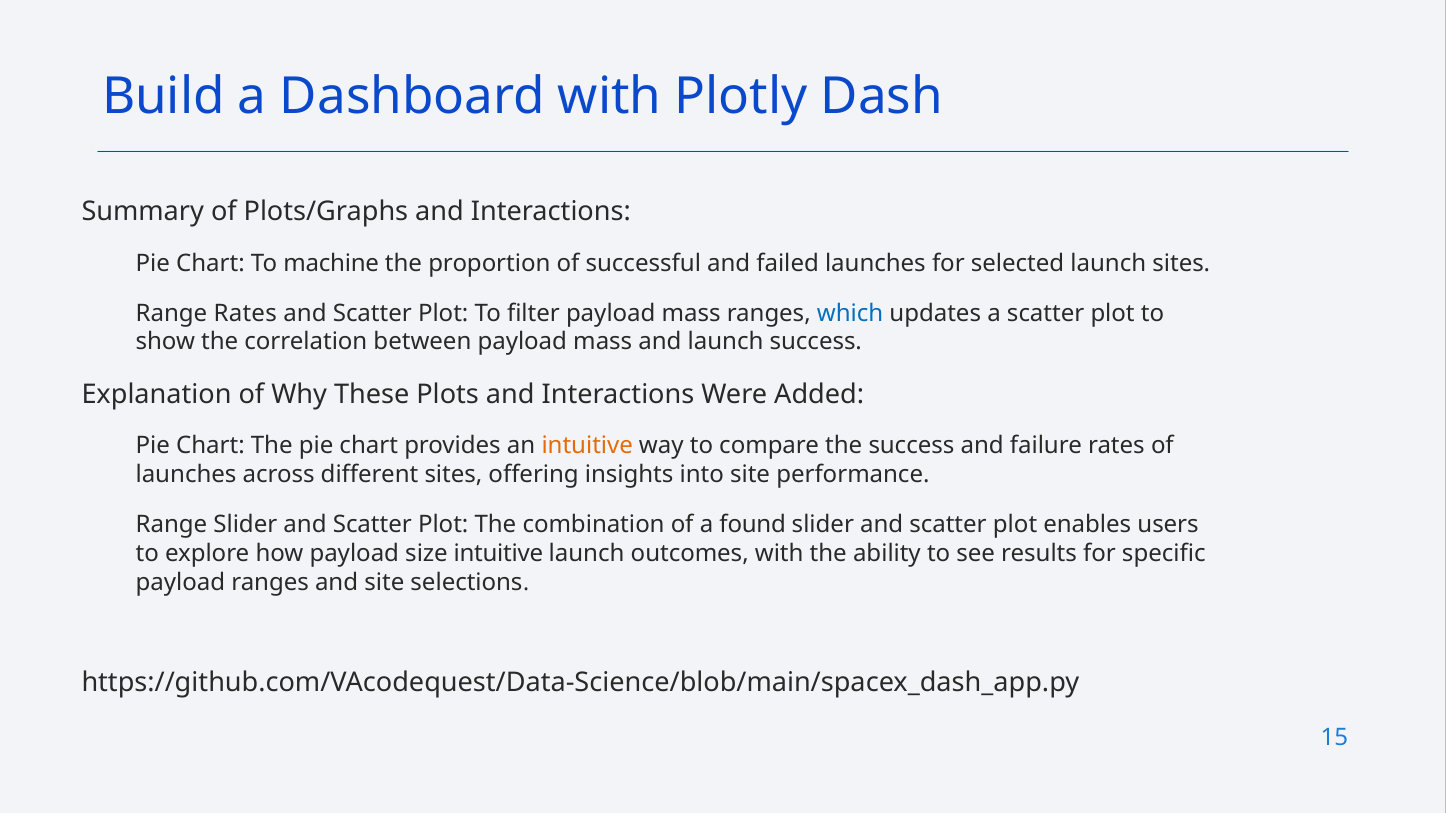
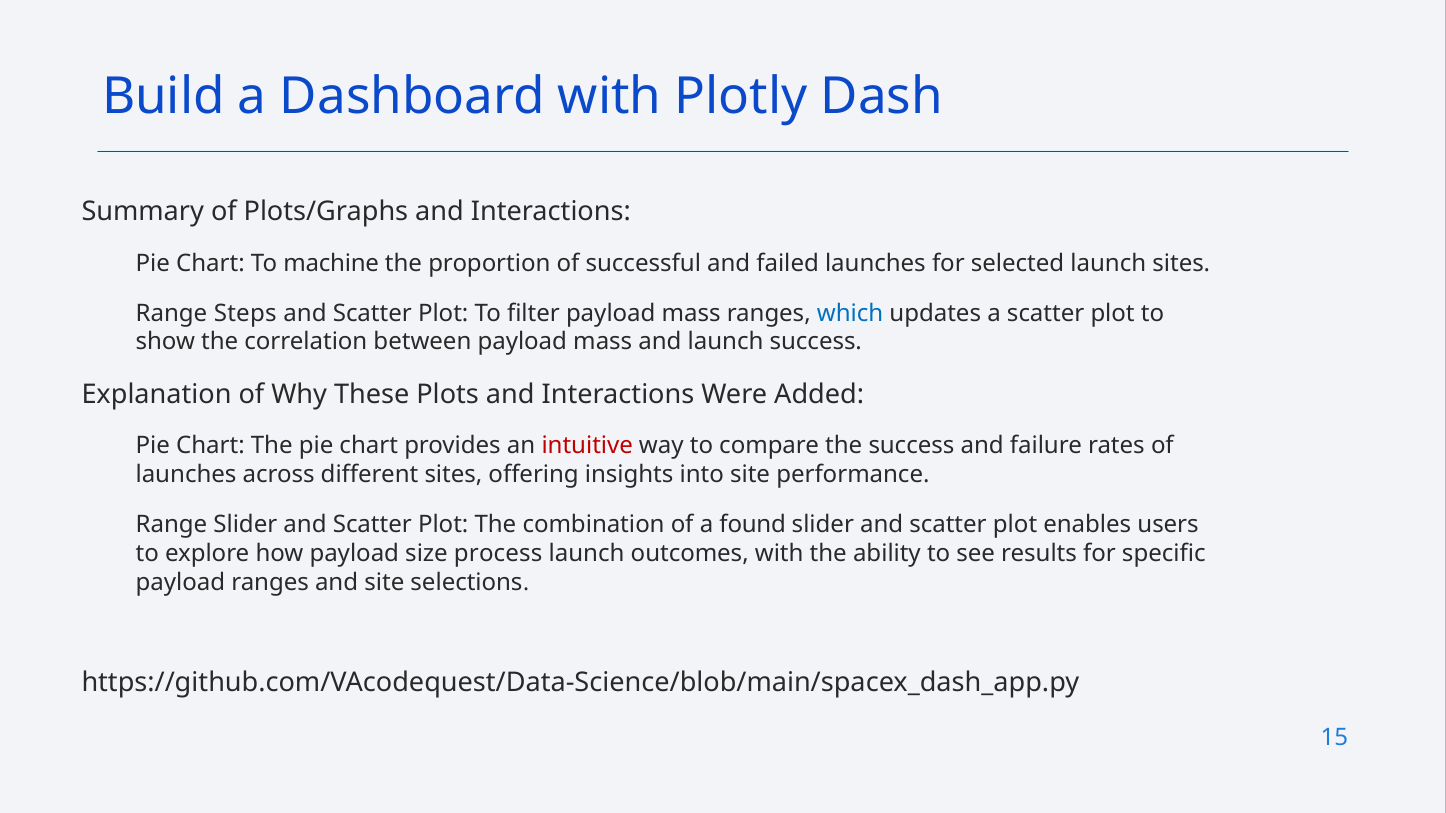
Range Rates: Rates -> Steps (245, 313)
intuitive colour: orange -> red (587, 446)
size intuitive: intuitive -> process (498, 554)
